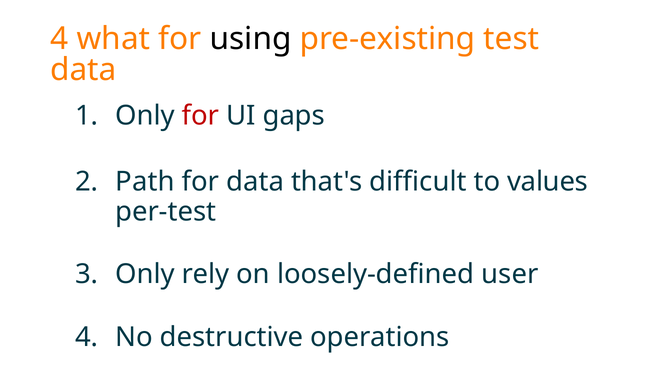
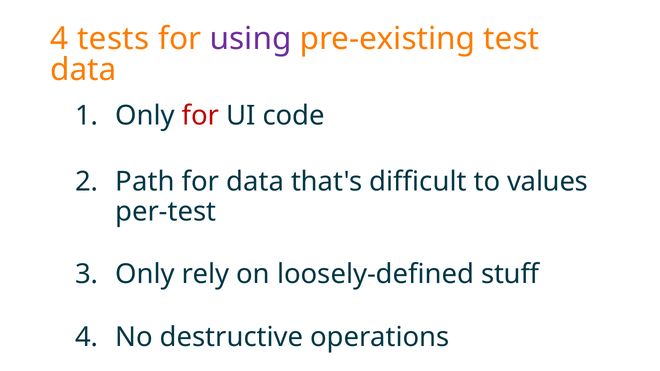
what: what -> tests (113, 39)
using colour: black -> purple (251, 39)
gaps: gaps -> code (294, 116)
user: user -> stuff (510, 274)
